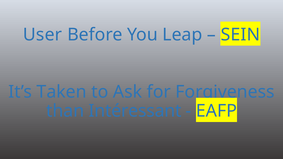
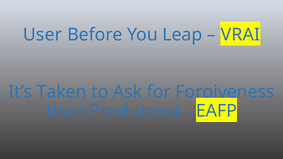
SEIN: SEIN -> VRAI (240, 35)
Intéressant: Intéressant -> Produiront (135, 111)
